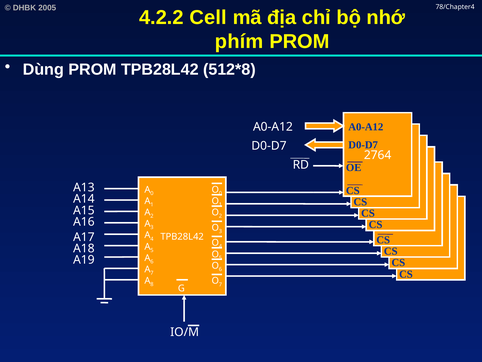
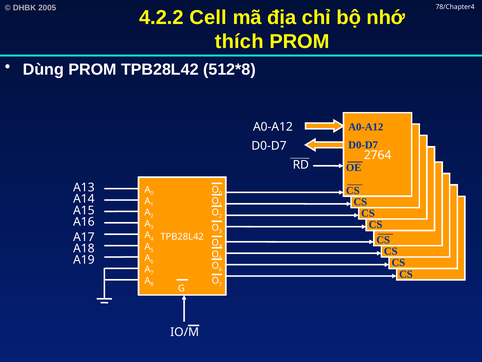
phím: phím -> thích (239, 42)
